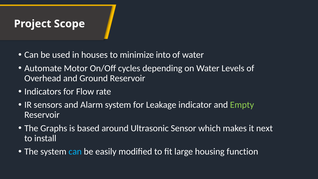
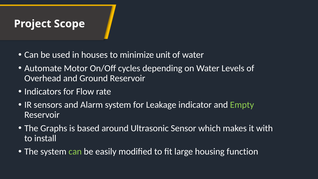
into: into -> unit (163, 55)
next: next -> with (264, 128)
can colour: light blue -> light green (75, 152)
